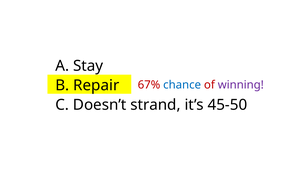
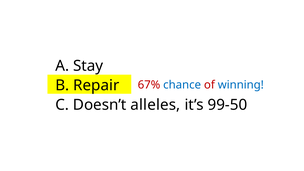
winning colour: purple -> blue (241, 85)
strand: strand -> alleles (155, 105)
45-50: 45-50 -> 99-50 (227, 105)
